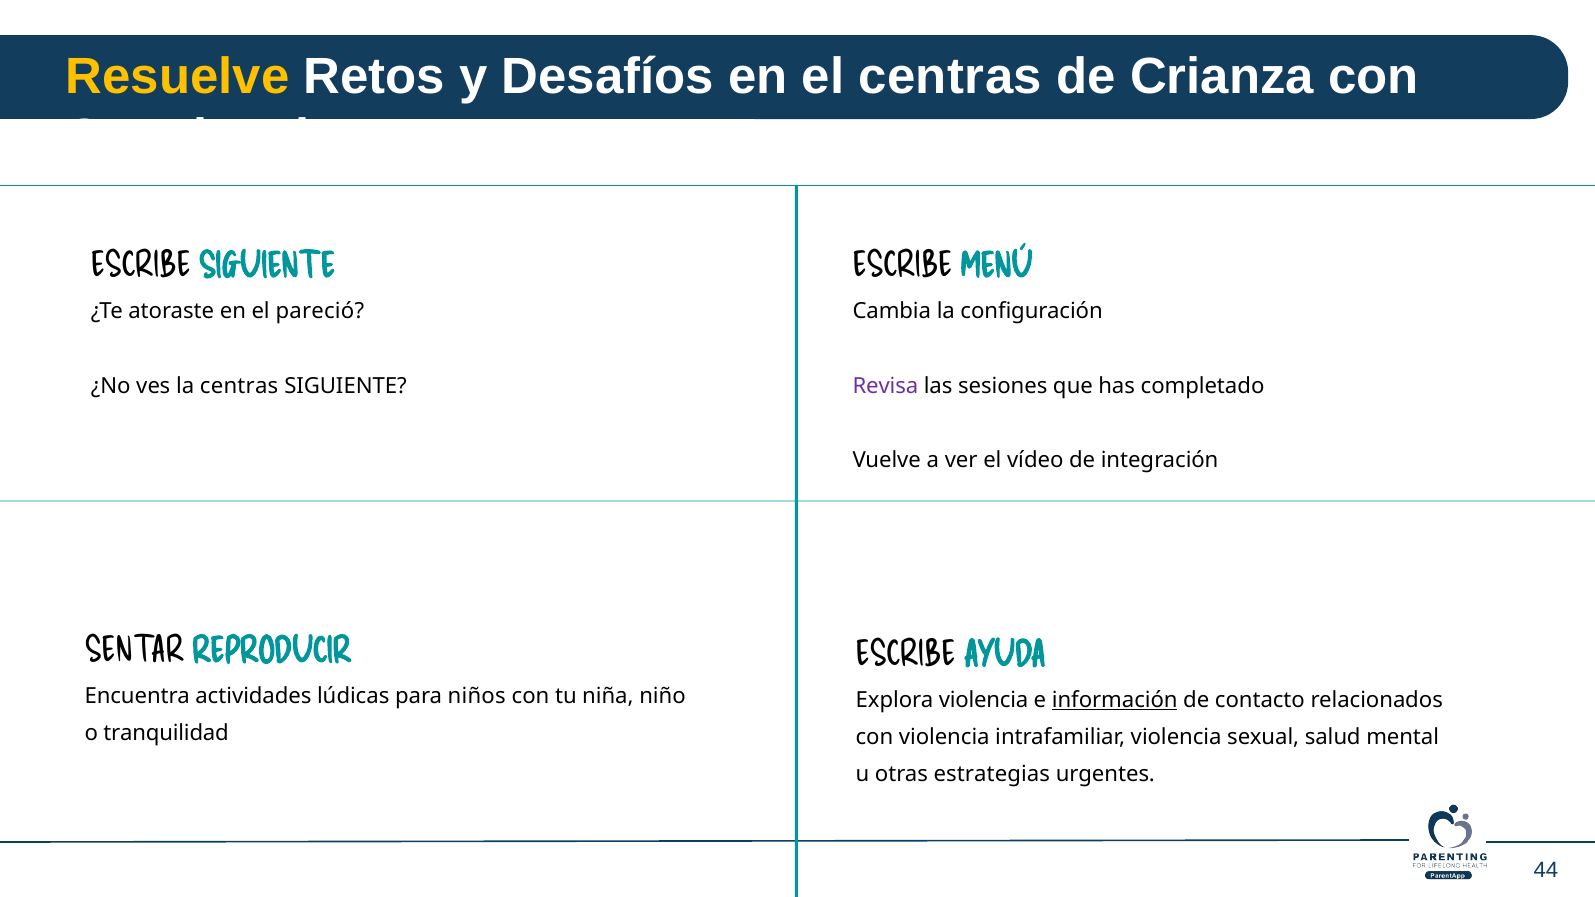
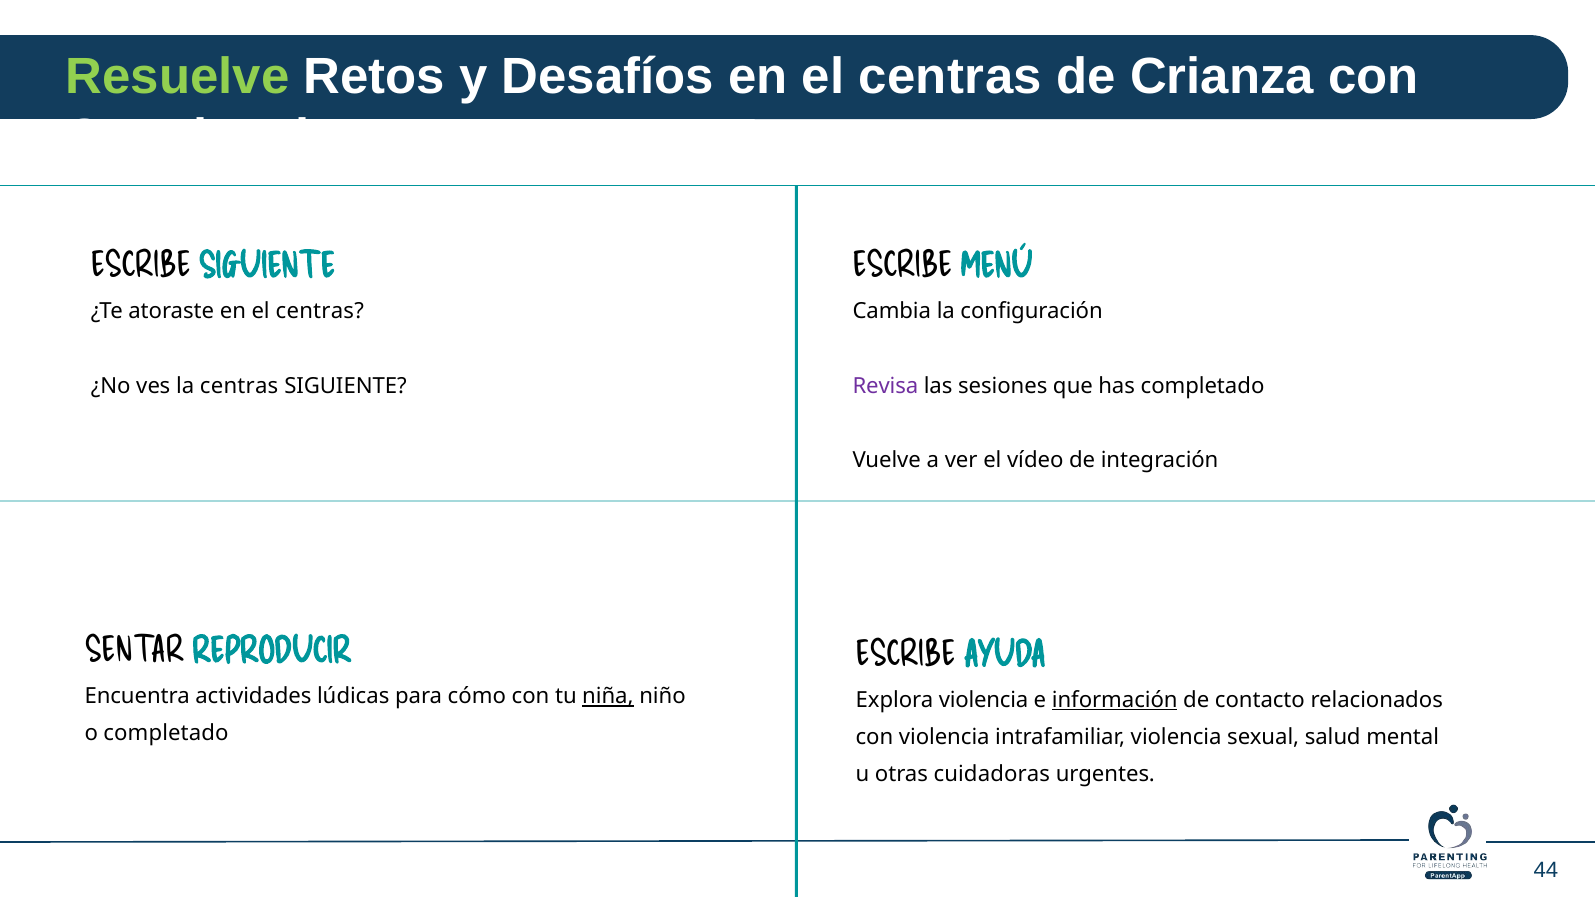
Resuelve colour: yellow -> light green (178, 77)
atoraste en el pareció: pareció -> centras (320, 312)
niños: niños -> cómo (477, 697)
niña underline: none -> present (608, 697)
o tranquilidad: tranquilidad -> completado (166, 734)
estrategias: estrategias -> cuidadoras (992, 775)
